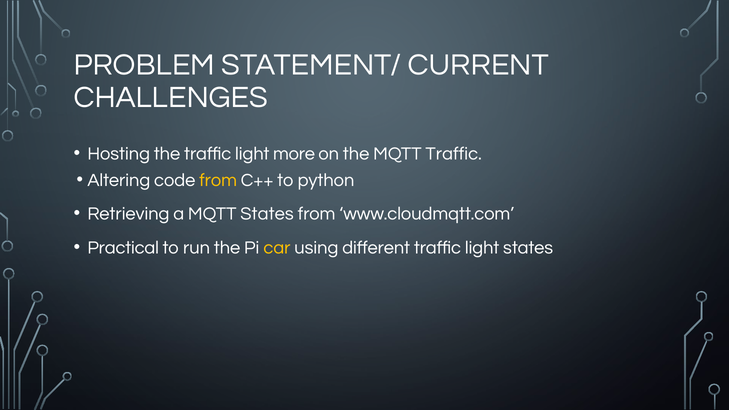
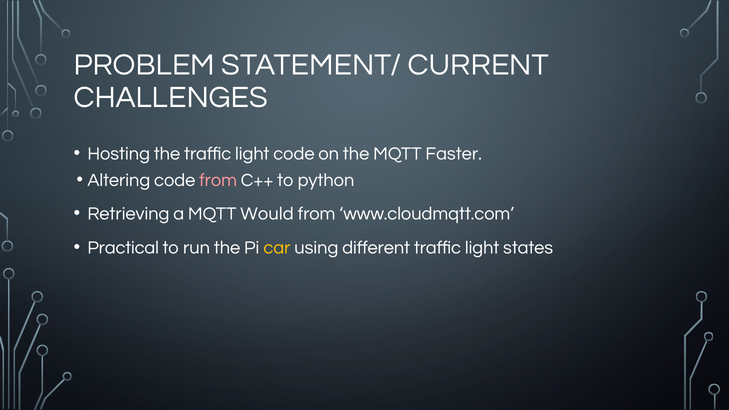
light more: more -> code (294, 154)
MQTT Traffic: Traffic -> Faster (454, 154)
from colour: yellow -> pink (218, 180)
MQTT States: States -> Would (267, 214)
